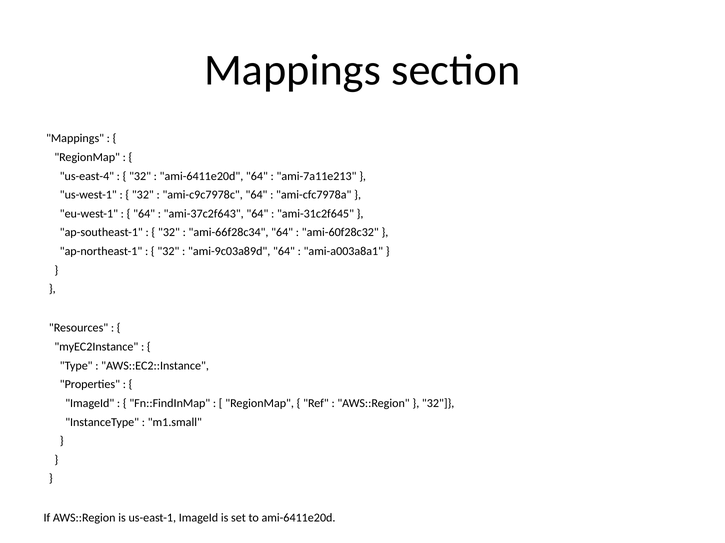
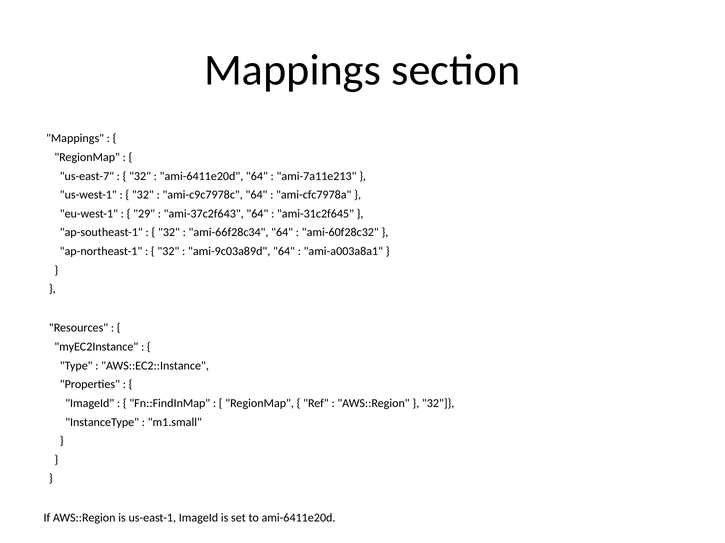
us-east-4: us-east-4 -> us-east-7 (87, 176)
64: 64 -> 29 (144, 214)
